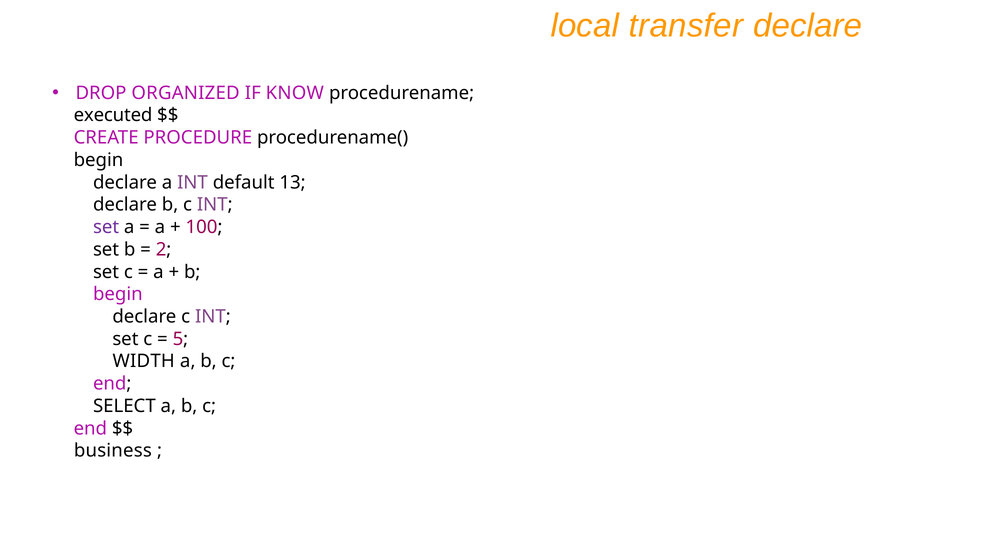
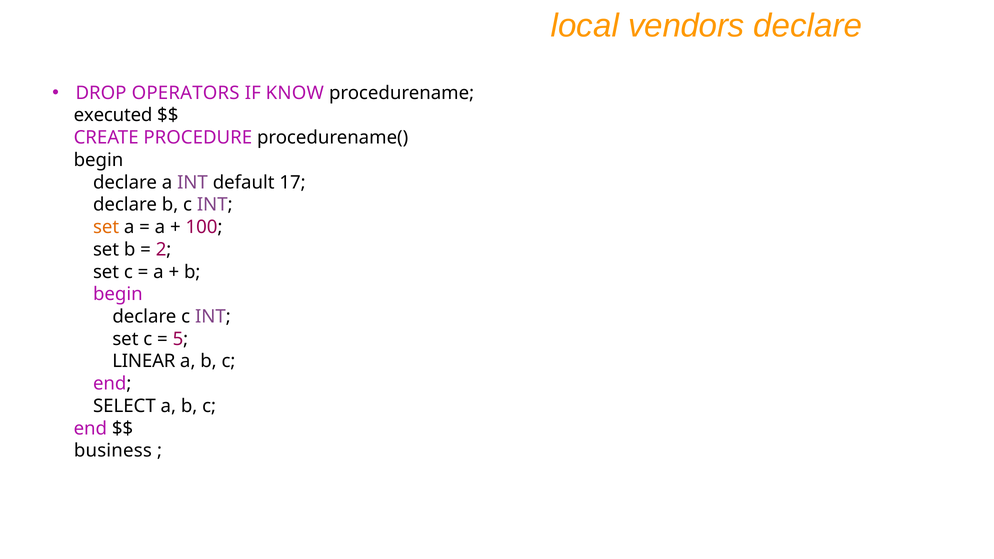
transfer: transfer -> vendors (686, 26)
ORGANIZED: ORGANIZED -> OPERATORS (186, 93)
13: 13 -> 17 (293, 182)
set colour: purple -> orange (106, 227)
WIDTH: WIDTH -> LINEAR (144, 361)
